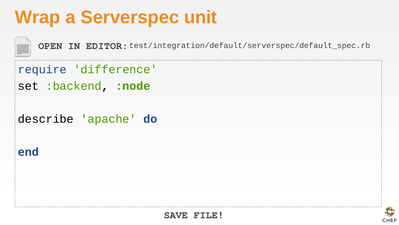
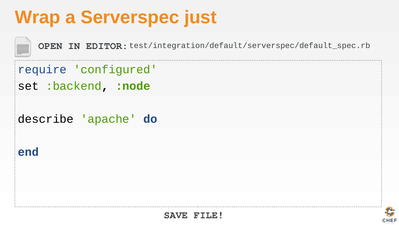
unit: unit -> just (201, 17)
difference: difference -> configured (116, 69)
